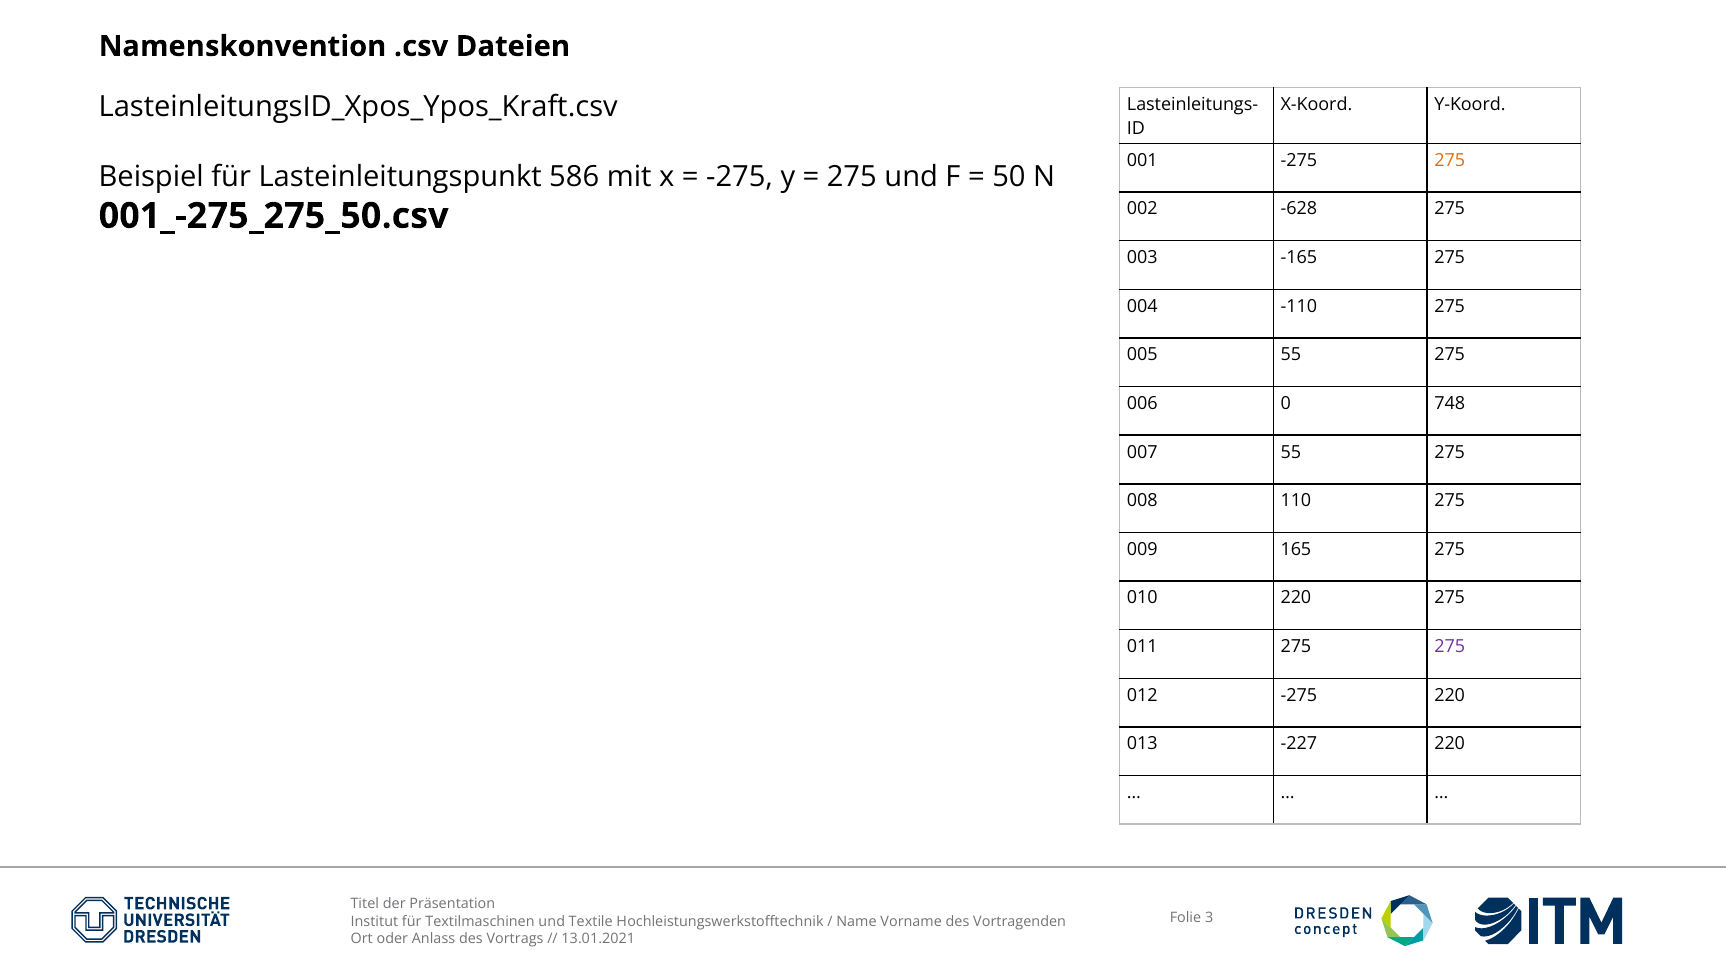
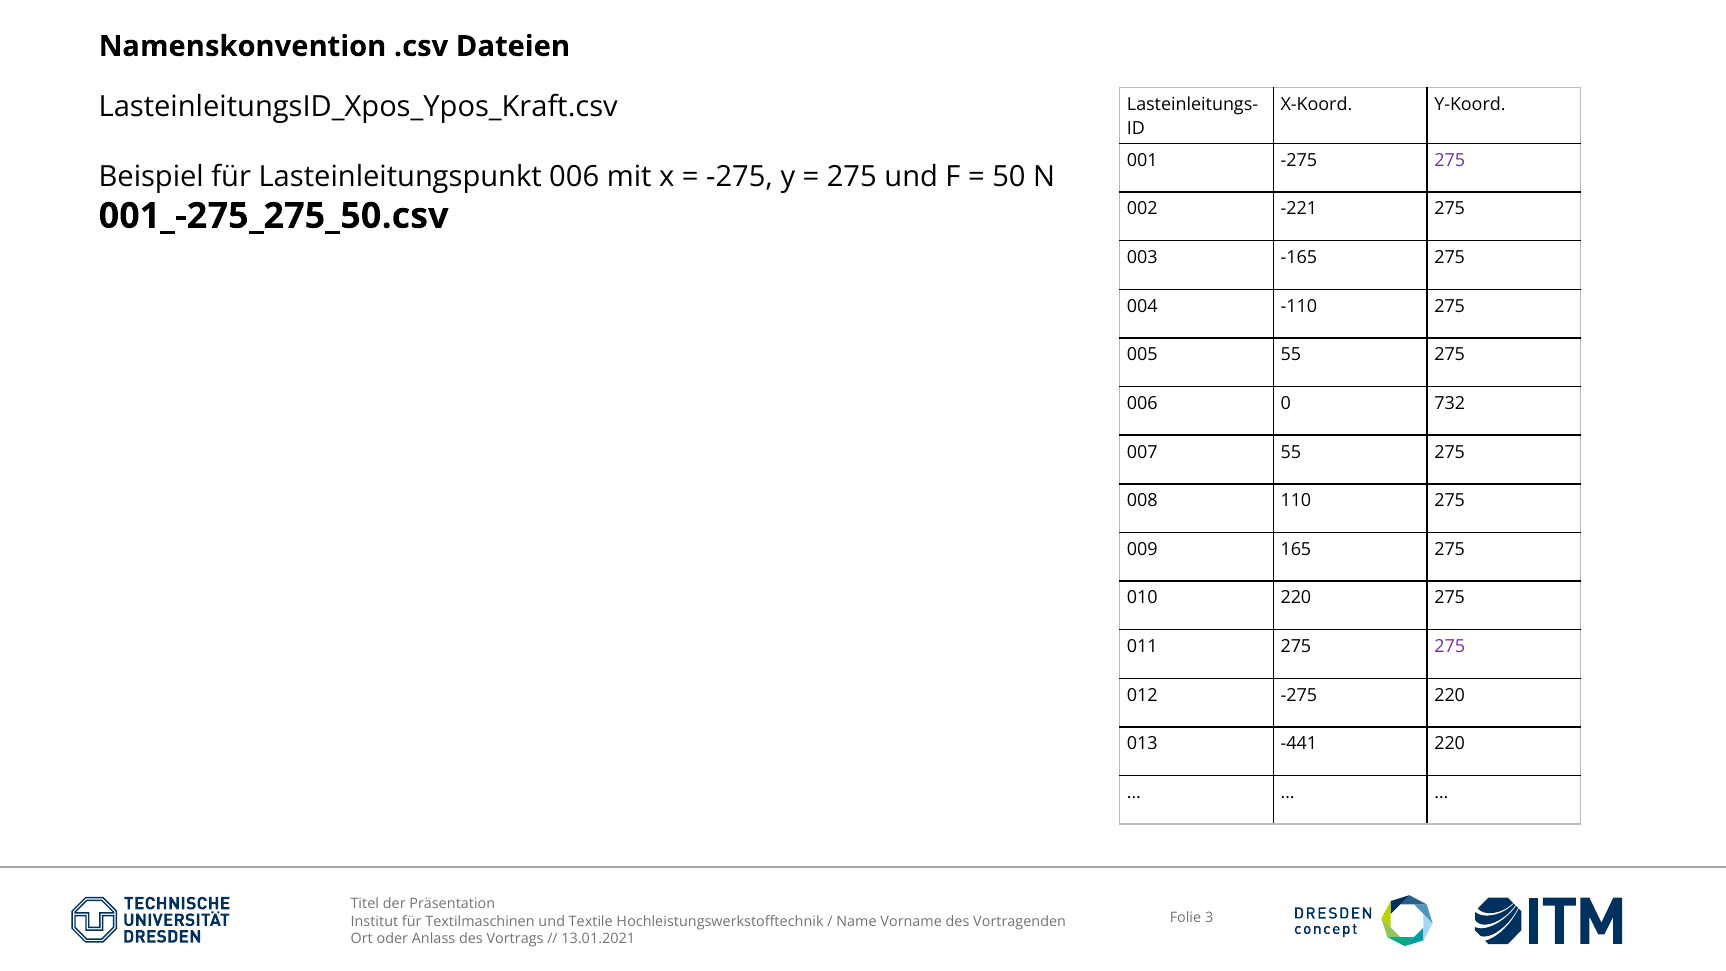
275 colour: orange -> purple (1450, 160)
Lasteinleitungspunkt 586: 586 -> 006 (574, 176)
-628: -628 -> -221 (1299, 209)
748: 748 -> 732 (1450, 403)
-227: -227 -> -441 (1299, 744)
